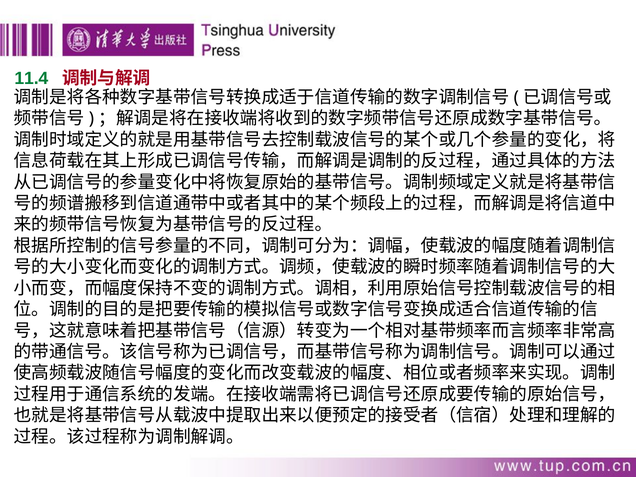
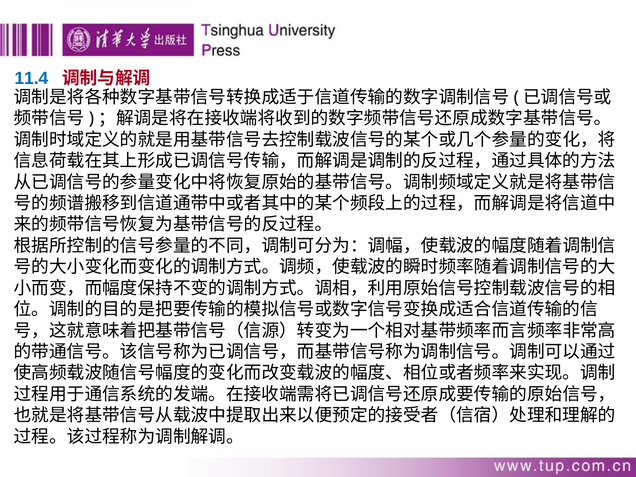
11.4 colour: green -> blue (31, 78)
